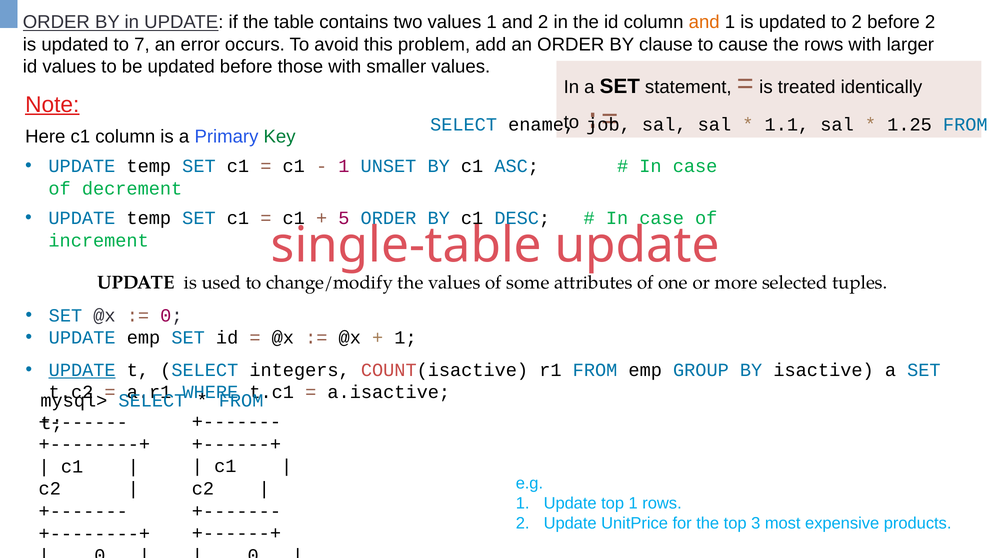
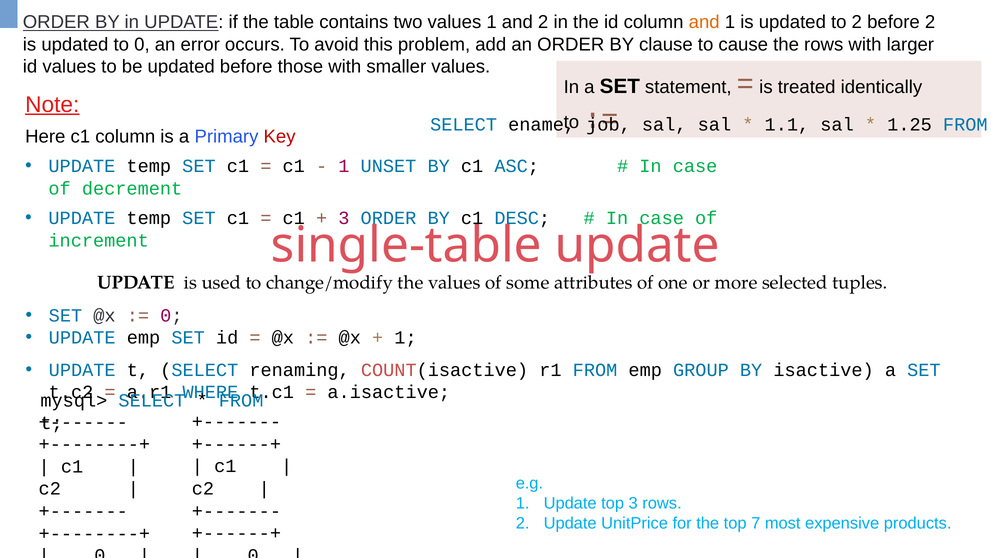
to 7: 7 -> 0 (142, 44)
Key colour: green -> red (280, 136)
5: 5 -> 3 (344, 218)
UPDATE underline: present -> none (82, 370)
integers: integers -> renaming (300, 370)
top 1: 1 -> 3 (633, 503)
3: 3 -> 7 (756, 523)
